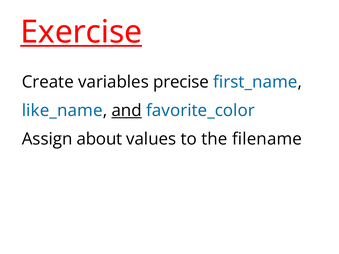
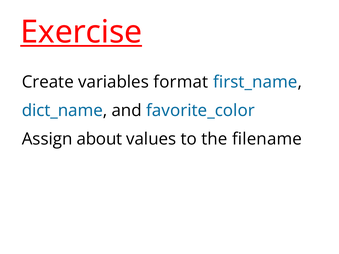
precise: precise -> format (181, 82)
like_name: like_name -> dict_name (62, 111)
and underline: present -> none (127, 111)
